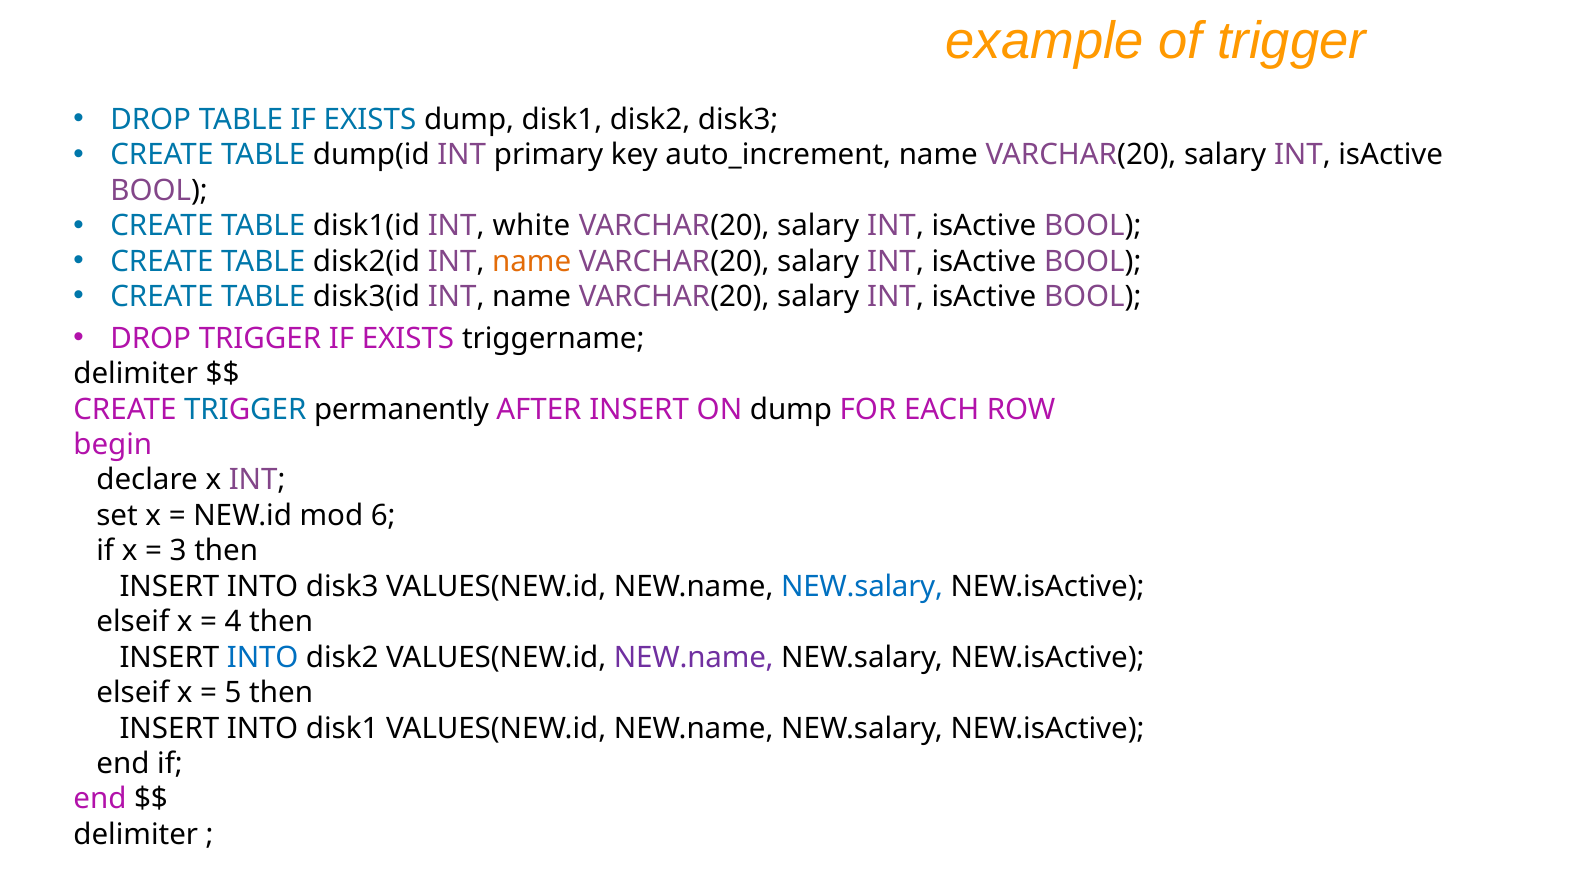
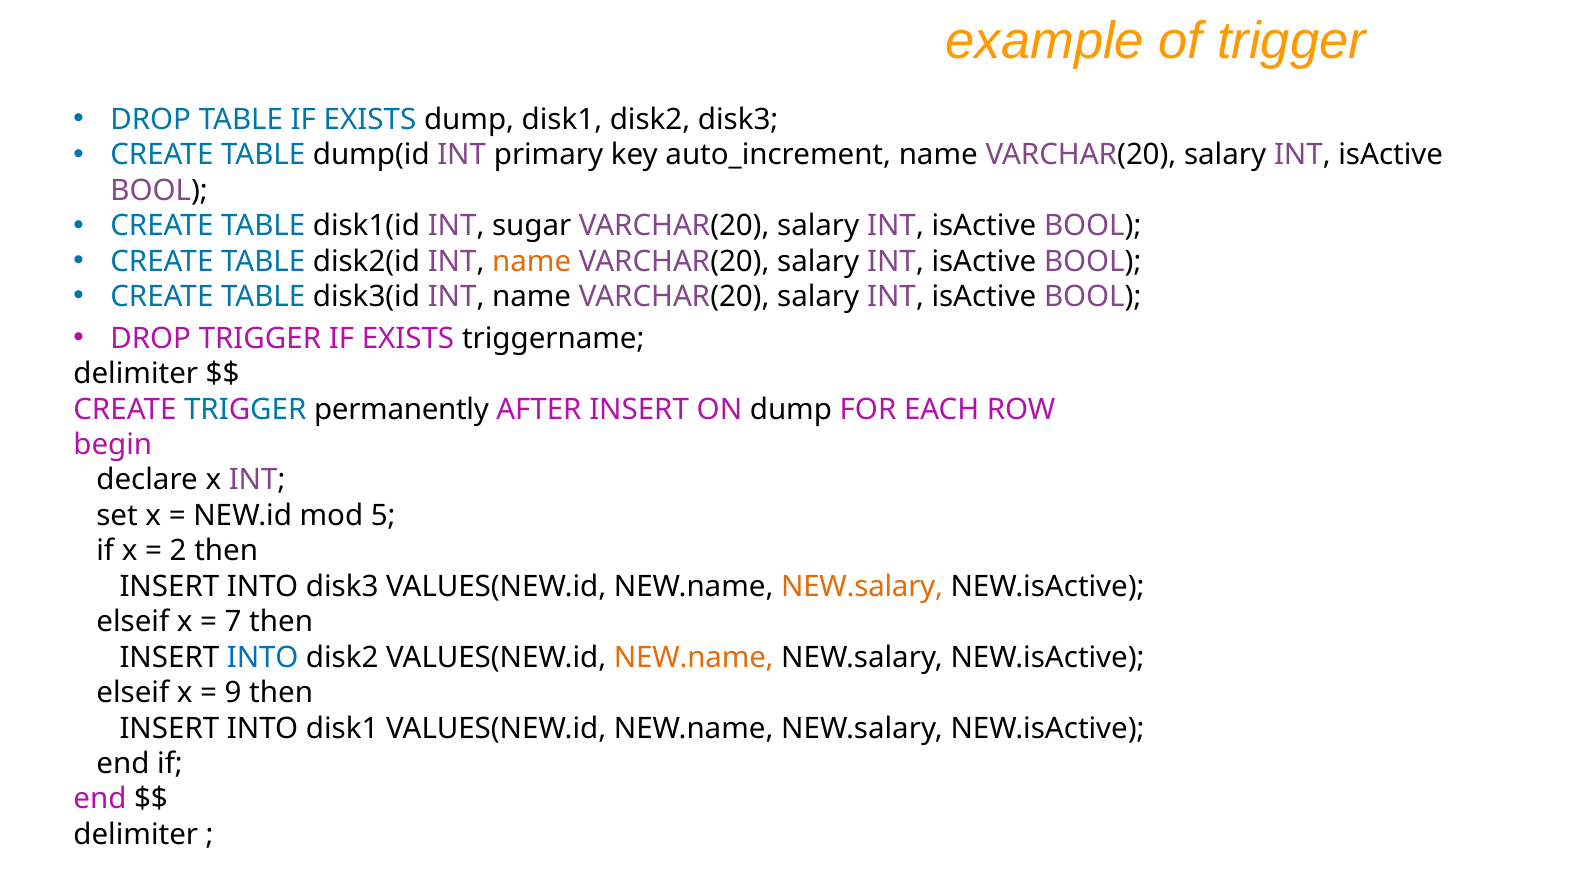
white: white -> sugar (532, 226)
6: 6 -> 5 (383, 516)
3: 3 -> 2 (178, 551)
NEW.salary colour: blue -> orange (862, 587)
4: 4 -> 7 (233, 622)
NEW.name colour: purple -> orange (694, 657)
5: 5 -> 9 (233, 693)
